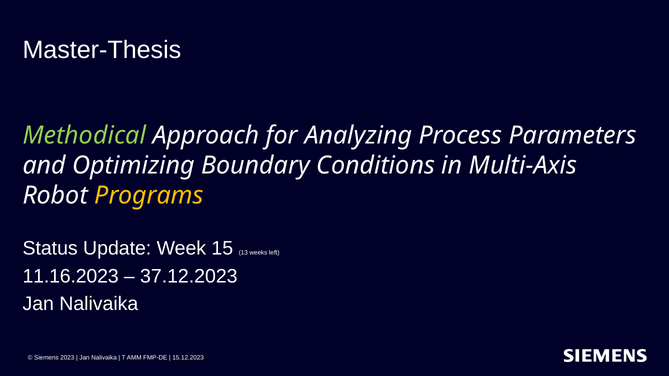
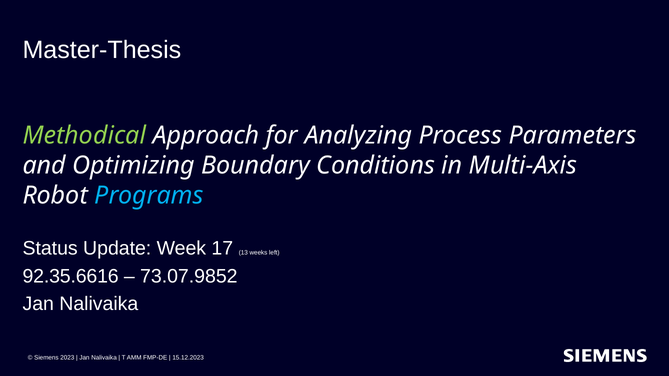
Programs colour: yellow -> light blue (149, 196)
15: 15 -> 17 (222, 248)
11.16.2023: 11.16.2023 -> 92.35.6616 (71, 276)
37.12.2023: 37.12.2023 -> 73.07.9852 (189, 276)
